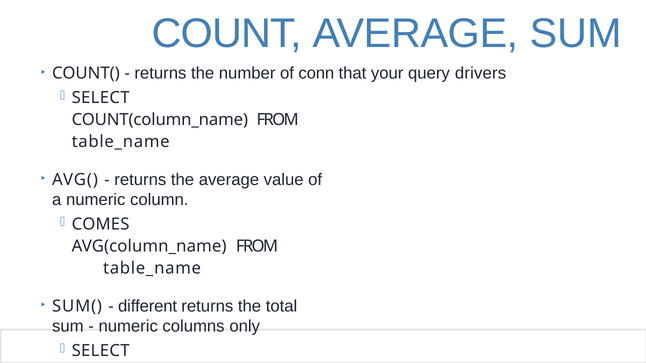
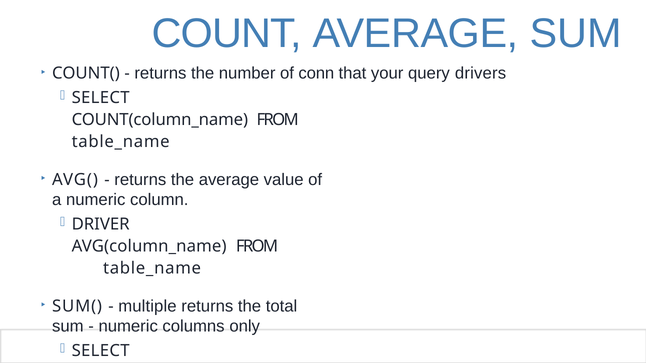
COMES: COMES -> DRIVER (101, 225)
different: different -> multiple (147, 306)
